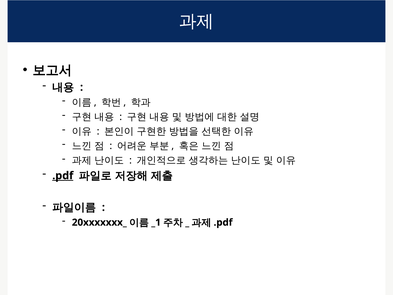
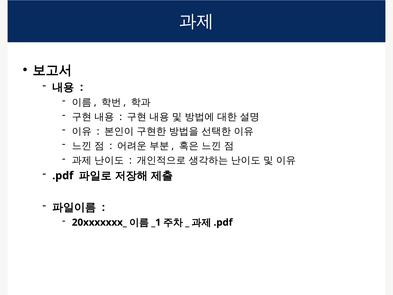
.pdf underline: present -> none (63, 175)
